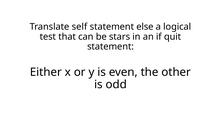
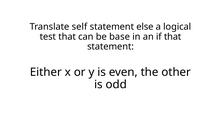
stars: stars -> base (120, 37)
if quit: quit -> that (173, 37)
